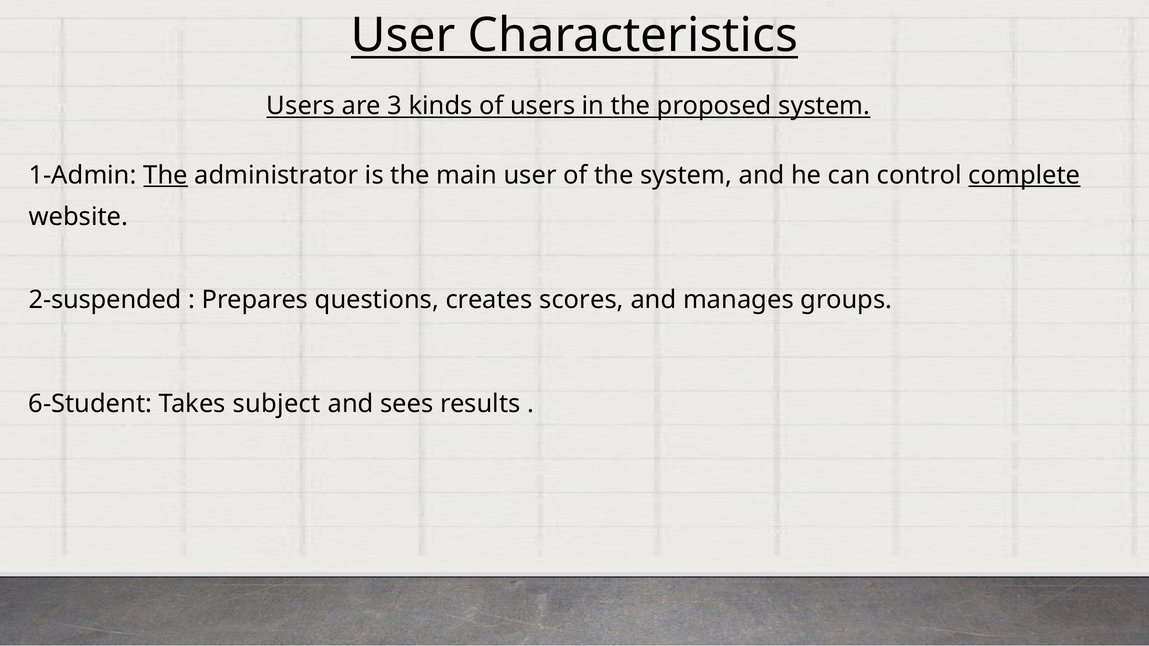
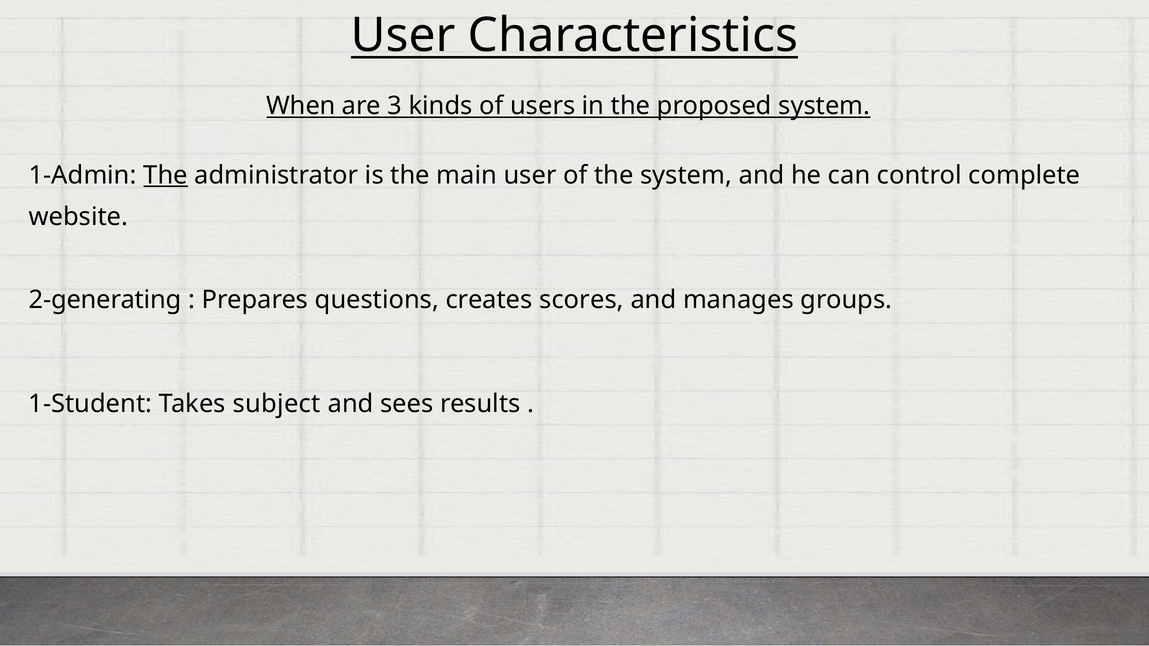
Users: Users -> When (301, 106)
complete underline: present -> none (1024, 175)
2-suspended: 2-suspended -> 2-generating (105, 300)
6-Student: 6-Student -> 1-Student (90, 404)
